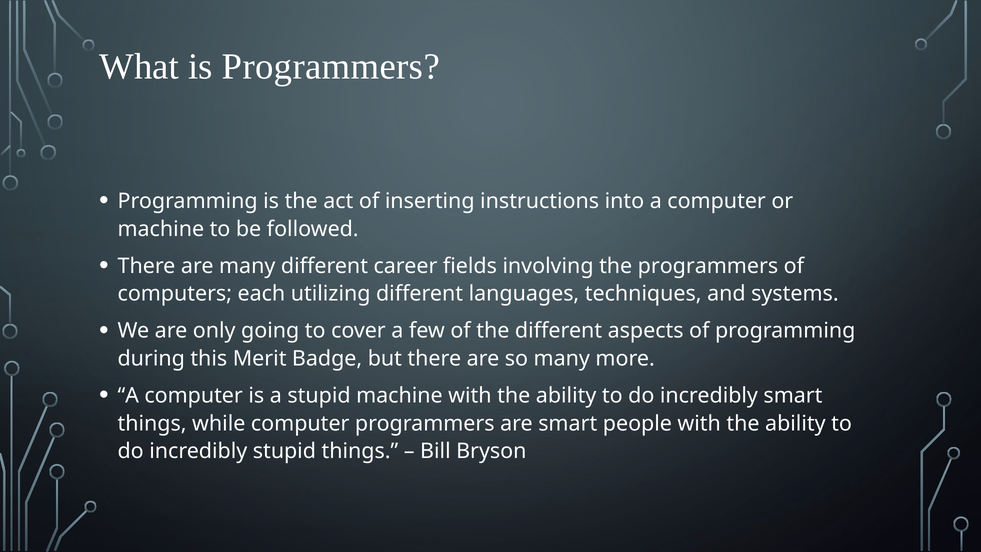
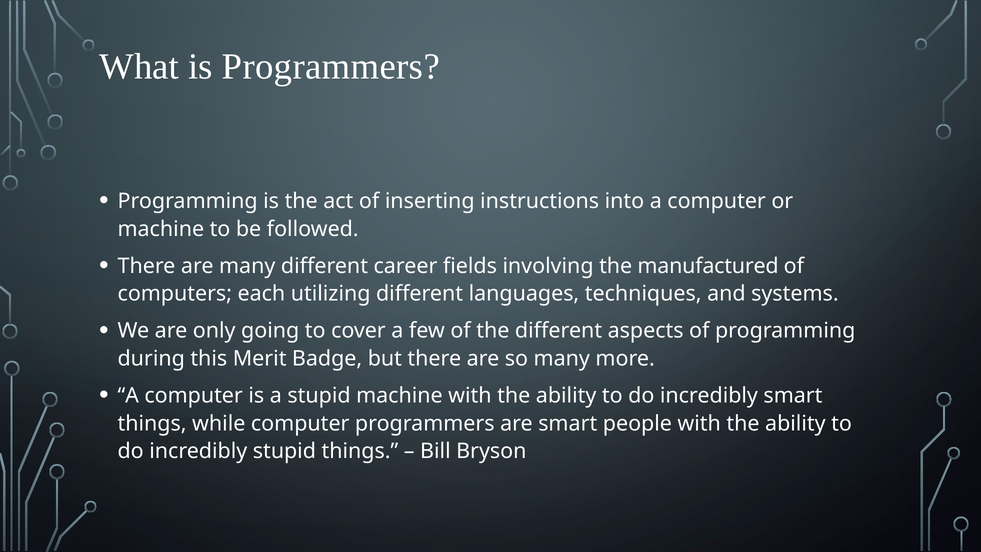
the programmers: programmers -> manufactured (708, 266)
